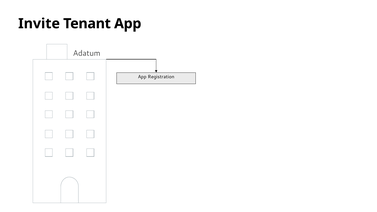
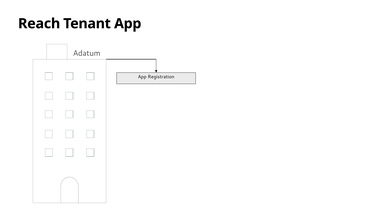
Invite: Invite -> Reach (39, 24)
